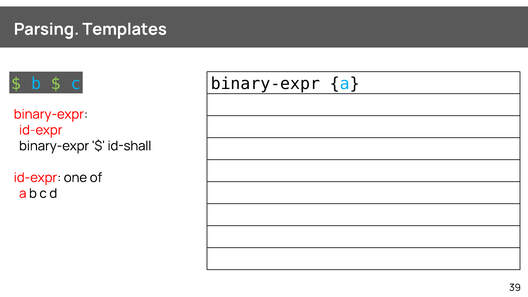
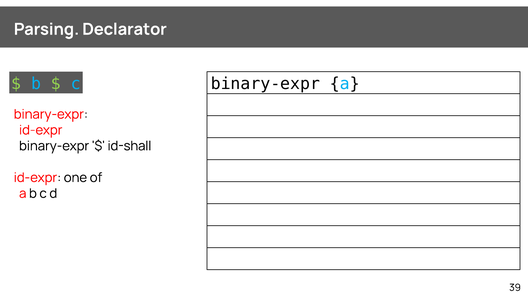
Templates: Templates -> Declarator (125, 29)
